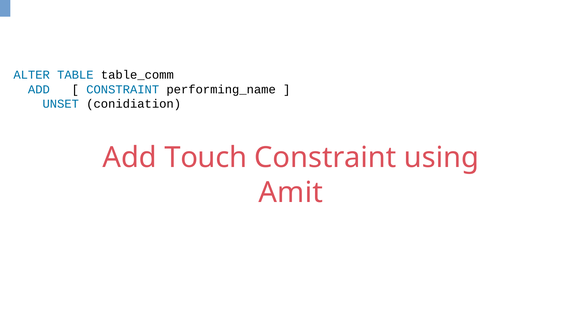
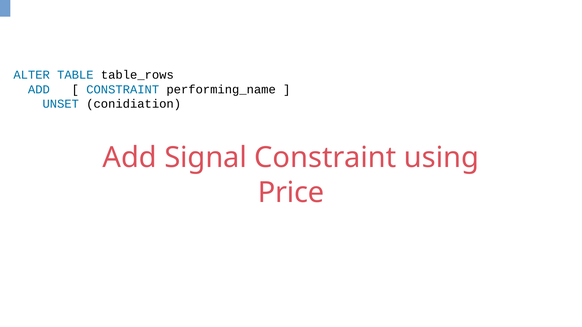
table_comm: table_comm -> table_rows (137, 75)
Touch: Touch -> Signal (206, 158)
Amit: Amit -> Price (291, 193)
